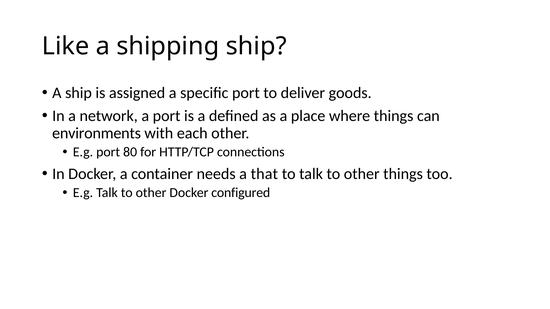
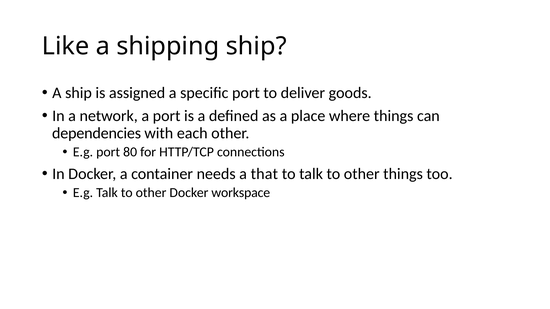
environments: environments -> dependencies (97, 133)
configured: configured -> workspace (241, 193)
